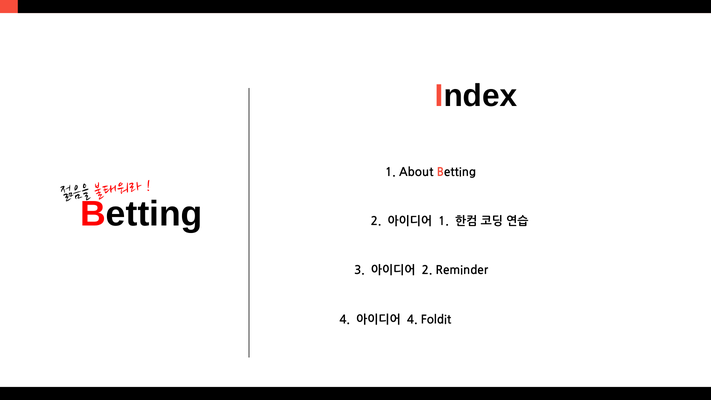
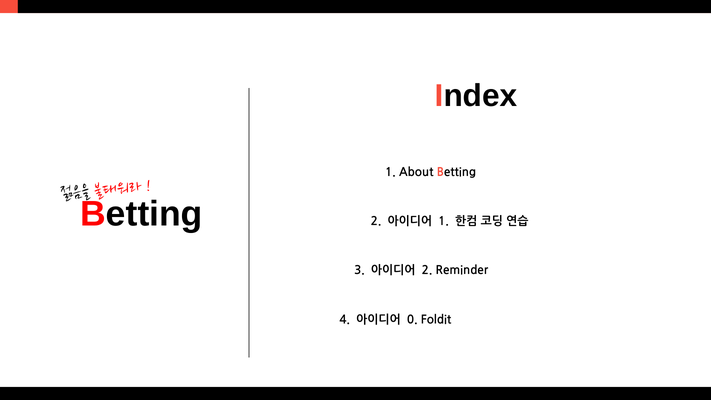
4: 4 -> 0 (412, 320)
